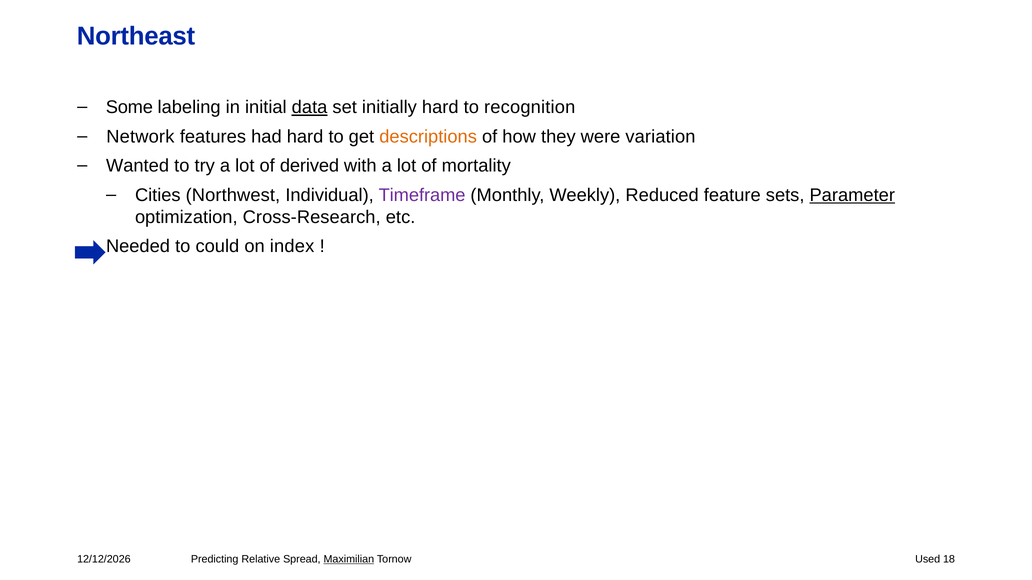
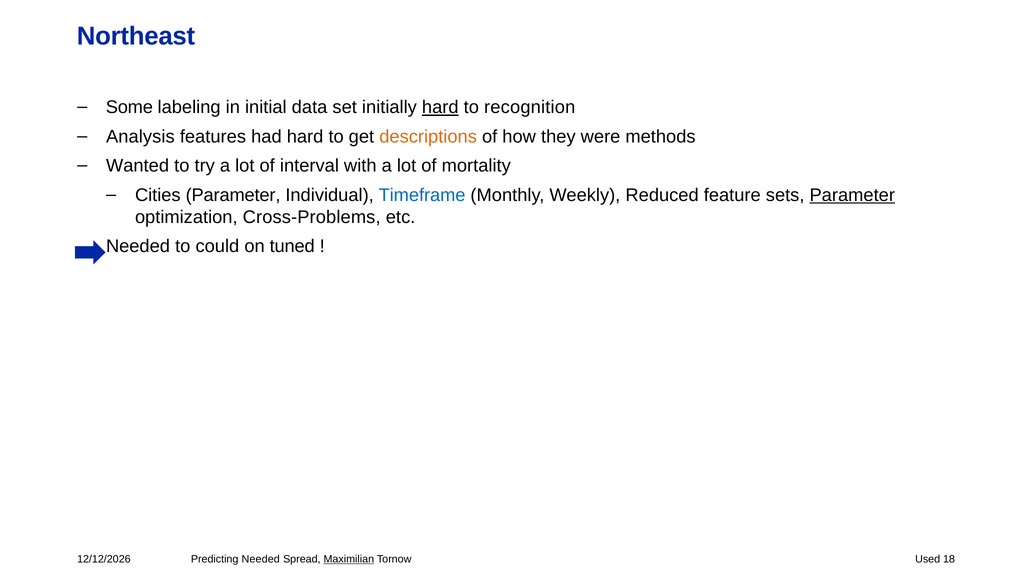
data underline: present -> none (310, 108)
hard underline: none -> present (440, 108)
Network: Network -> Analysis (140, 137)
variation: variation -> methods (661, 137)
derived: derived -> interval (309, 166)
Cities Northwest: Northwest -> Parameter (233, 195)
Timeframe colour: purple -> blue (422, 195)
Cross-Research: Cross-Research -> Cross-Problems (312, 217)
index: index -> tuned (292, 246)
Predicting Relative: Relative -> Needed (261, 559)
